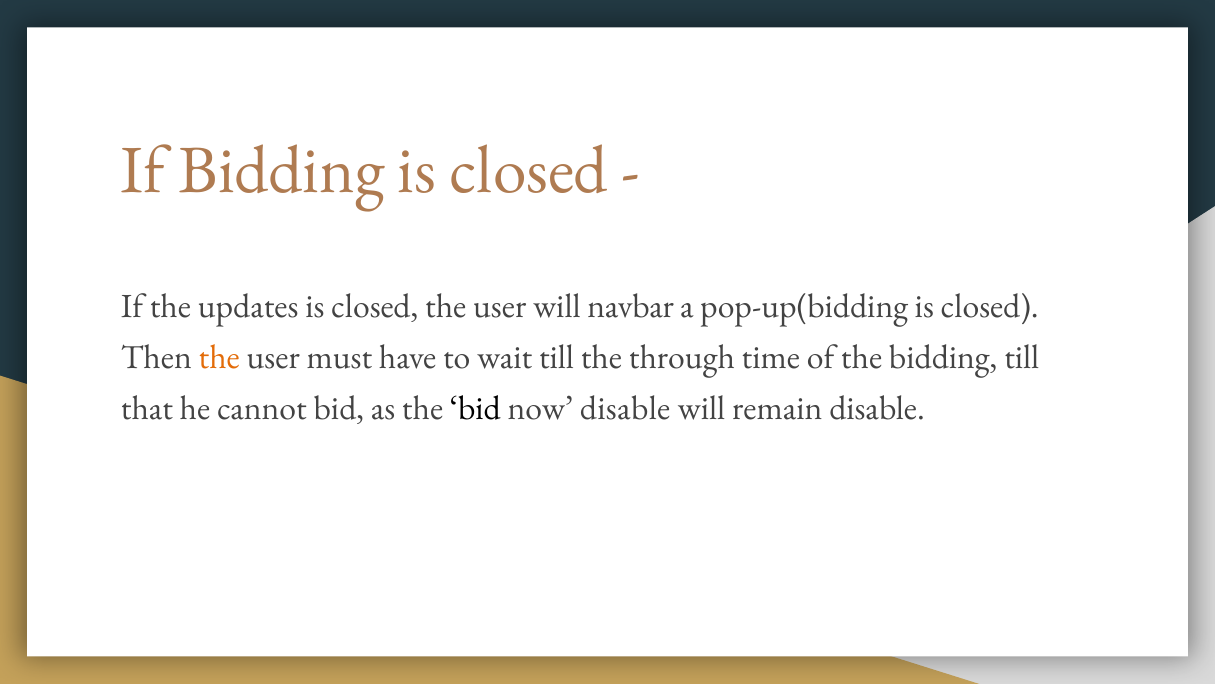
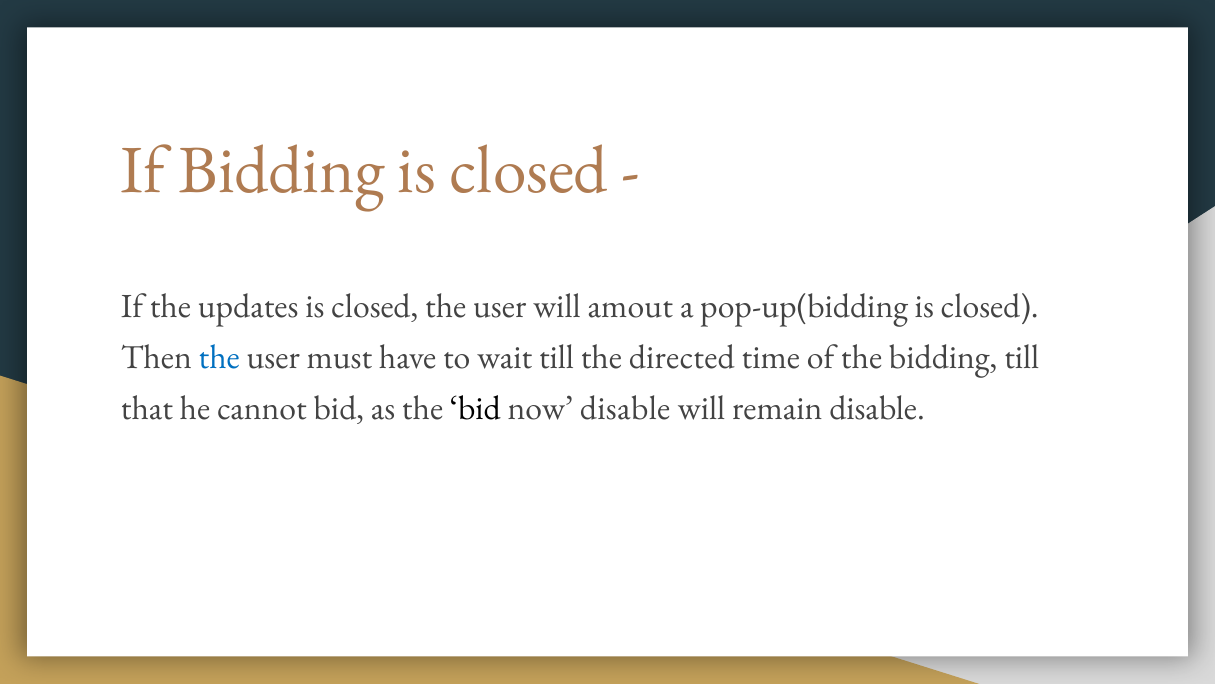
navbar: navbar -> amout (630, 306)
the colour: orange -> blue (219, 357)
through: through -> directed (682, 357)
